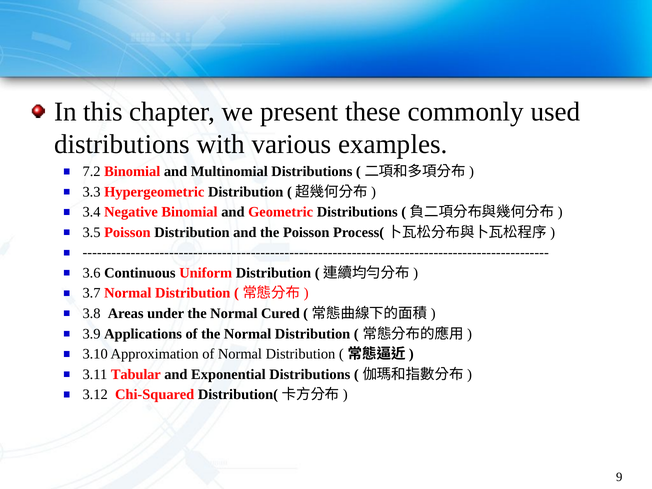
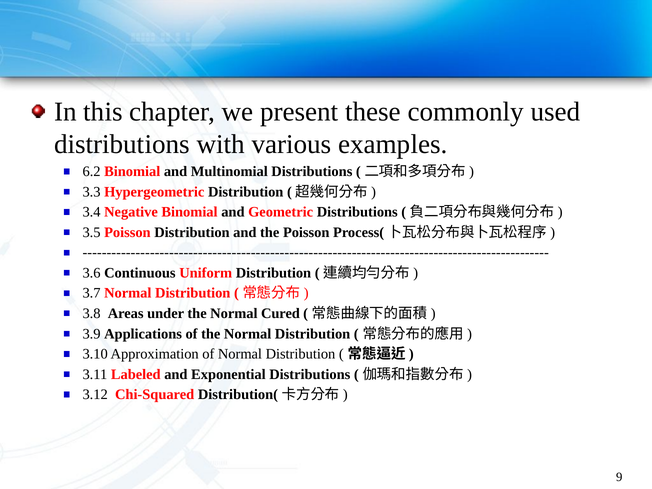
7.2: 7.2 -> 6.2 (92, 172)
Tabular: Tabular -> Labeled (136, 374)
